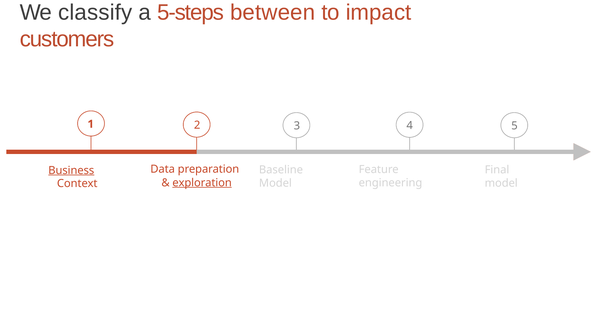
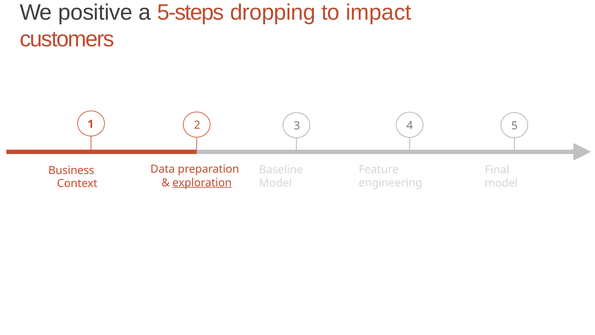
classify: classify -> positive (95, 12)
between: between -> dropping (273, 12)
Business underline: present -> none (71, 170)
